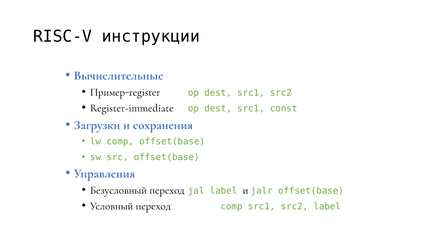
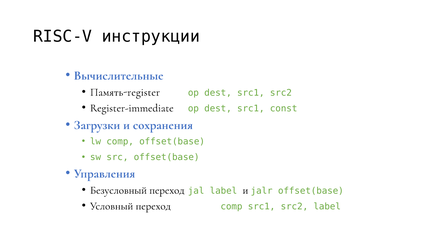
Пример-register: Пример-register -> Память-register (125, 92)
